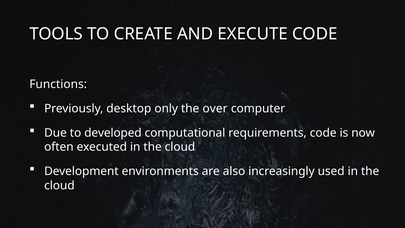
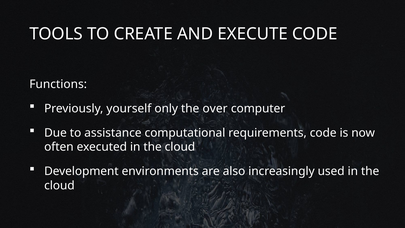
desktop: desktop -> yourself (129, 108)
developed: developed -> assistance (113, 133)
